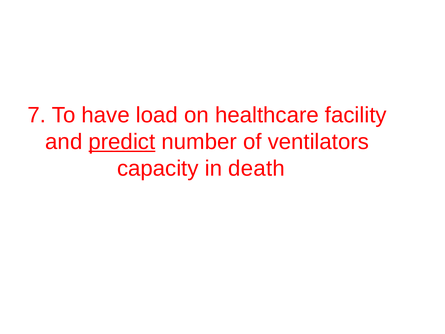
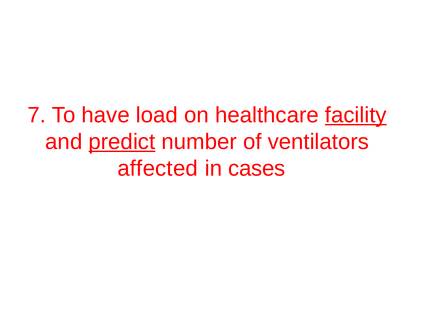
facility underline: none -> present (356, 115)
capacity: capacity -> affected (158, 168)
death: death -> cases (257, 168)
